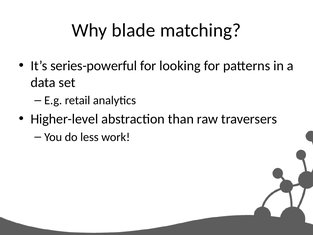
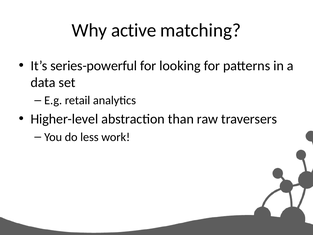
blade: blade -> active (134, 30)
